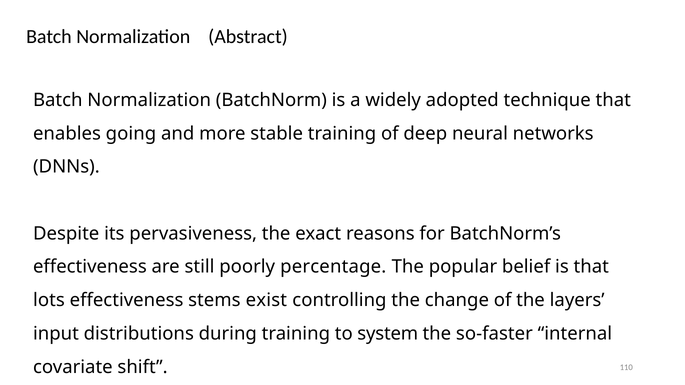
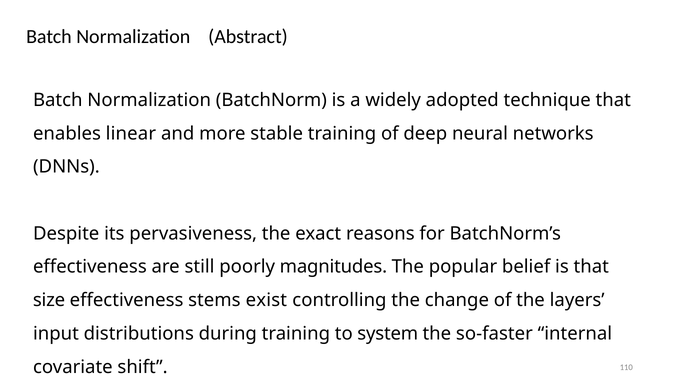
going: going -> linear (131, 134)
percentage: percentage -> magnitudes (333, 267)
lots: lots -> size (49, 300)
